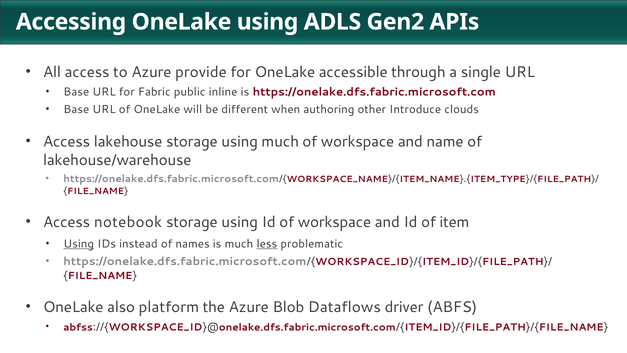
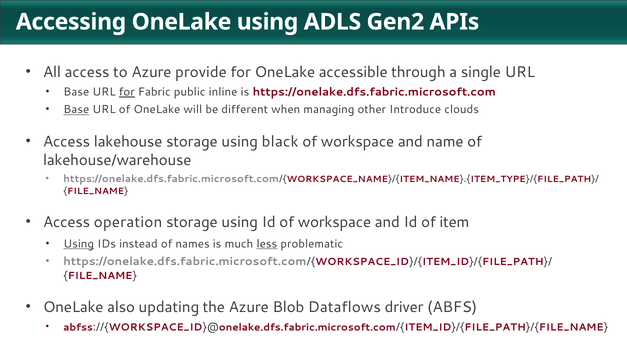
for underline: none -> present (127, 92)
Base underline: none -> present (76, 110)
authoring: authoring -> managing (329, 110)
using much: much -> black (280, 141)
notebook: notebook -> operation (128, 222)
platform: platform -> updating (169, 307)
